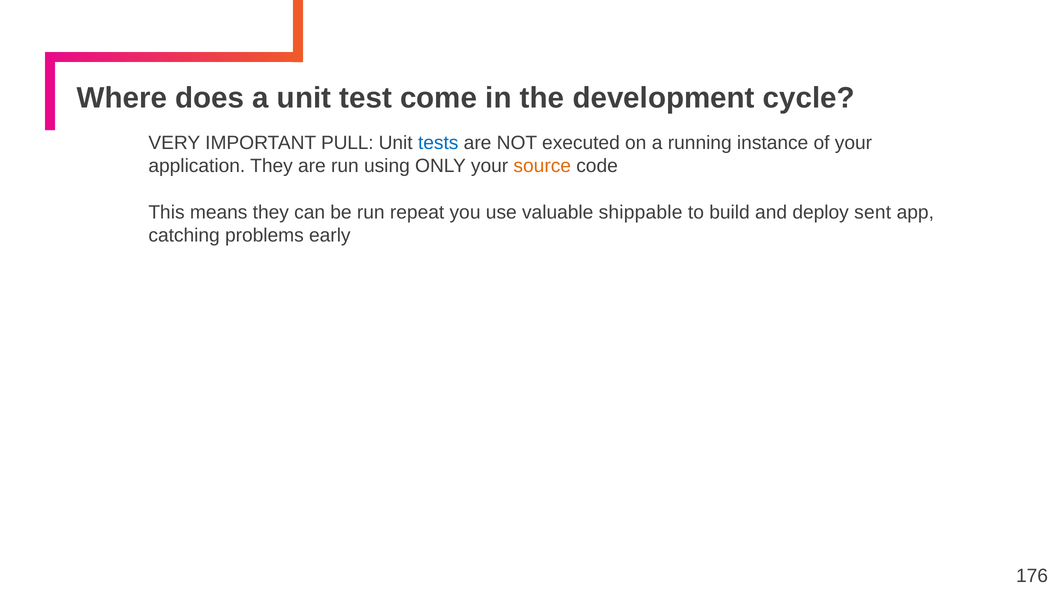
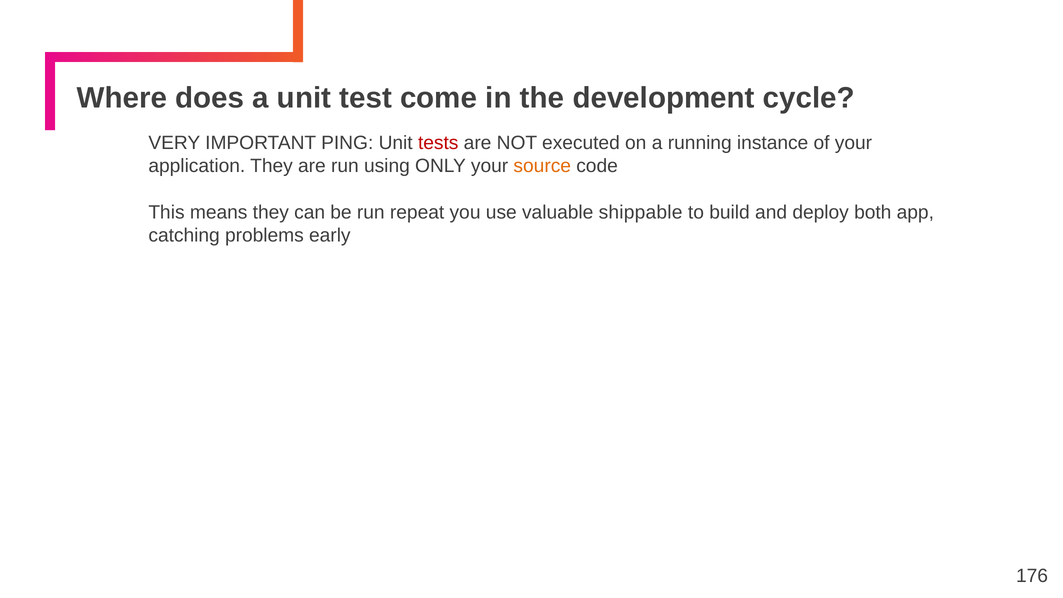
PULL: PULL -> PING (347, 143)
tests colour: blue -> red (438, 143)
sent: sent -> both (873, 212)
